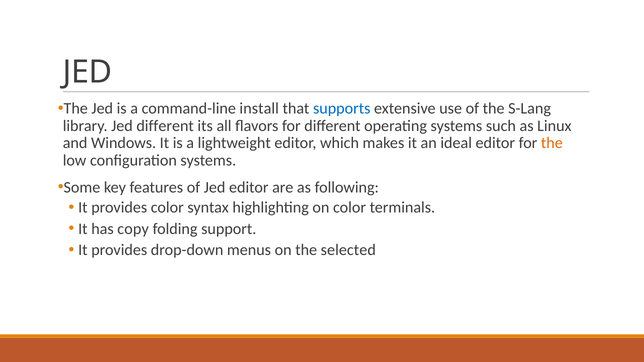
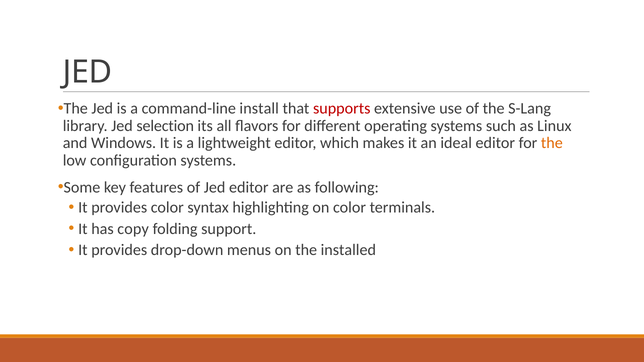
supports colour: blue -> red (342, 109)
Jed different: different -> selection (165, 126)
selected: selected -> installed (348, 250)
